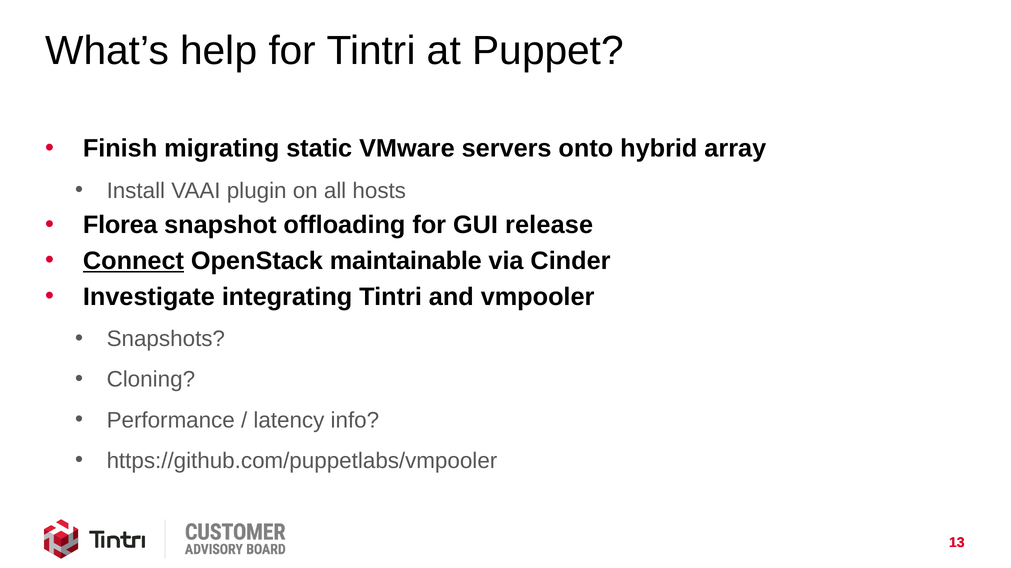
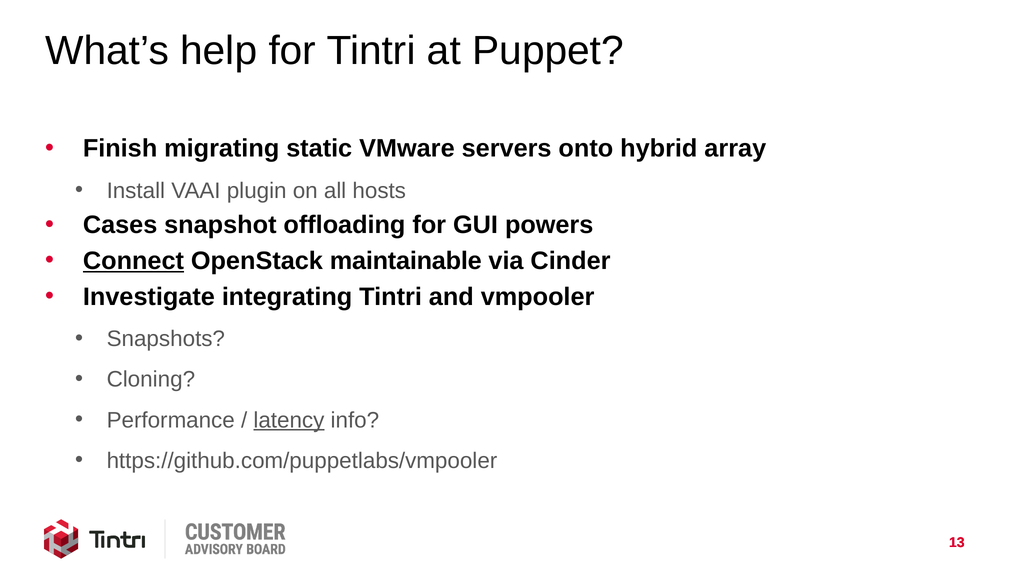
Florea: Florea -> Cases (120, 225)
release: release -> powers (549, 225)
latency underline: none -> present (289, 421)
